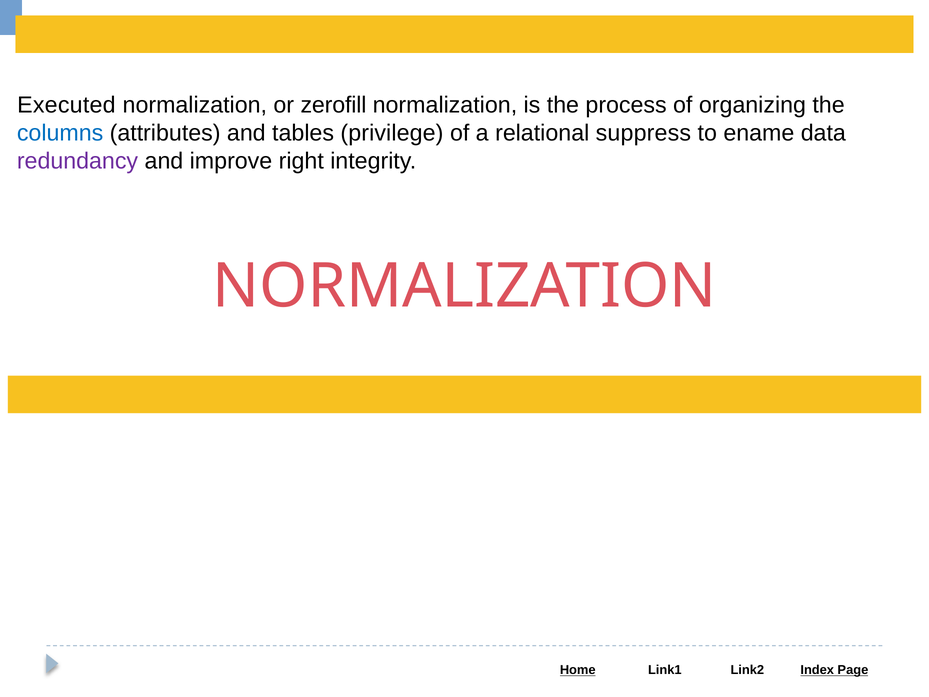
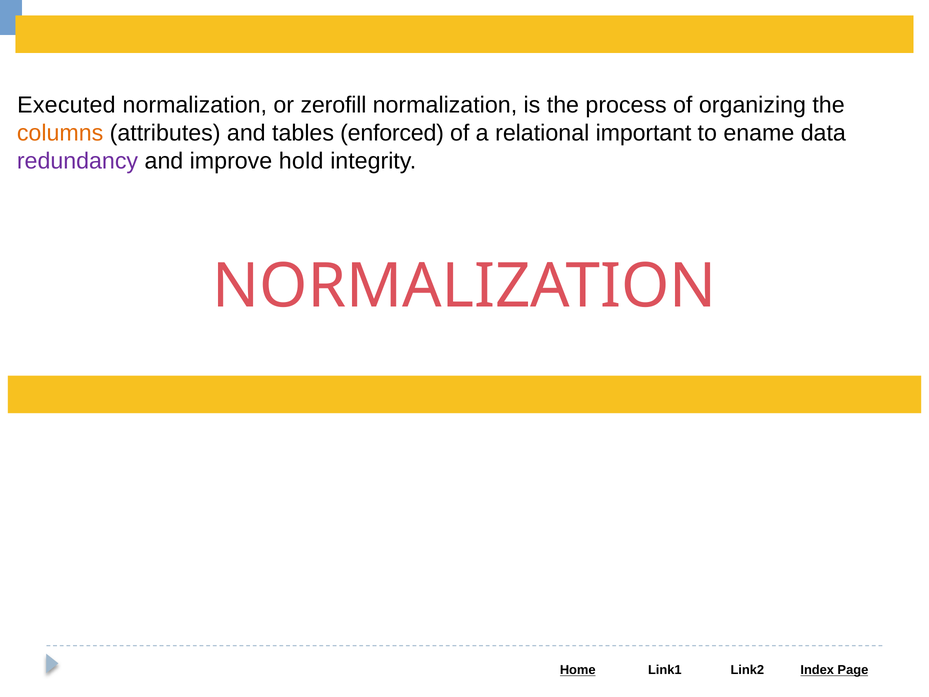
columns colour: blue -> orange (60, 133)
privilege: privilege -> enforced (392, 133)
suppress: suppress -> important (644, 133)
right: right -> hold (301, 161)
